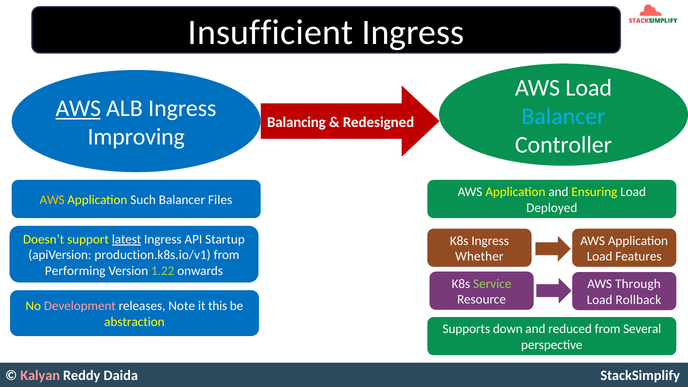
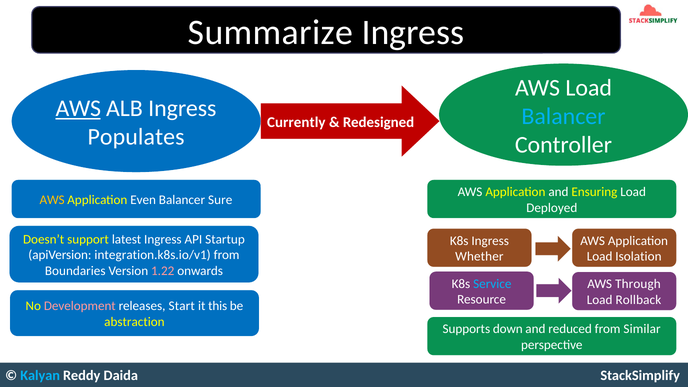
Insufficient: Insufficient -> Summarize (270, 32)
Balancing: Balancing -> Currently (296, 122)
Improving: Improving -> Populates (136, 137)
Such: Such -> Even (143, 200)
Files: Files -> Sure (220, 200)
latest underline: present -> none (127, 239)
production.k8s.io/v1: production.k8s.io/v1 -> integration.k8s.io/v1 (153, 255)
Features: Features -> Isolation (638, 257)
Performing: Performing -> Boundaries (75, 271)
1.22 colour: light green -> pink (163, 271)
Service colour: light green -> light blue (492, 284)
Note: Note -> Start (182, 306)
Several: Several -> Similar (642, 329)
Kalyan colour: pink -> light blue (40, 375)
